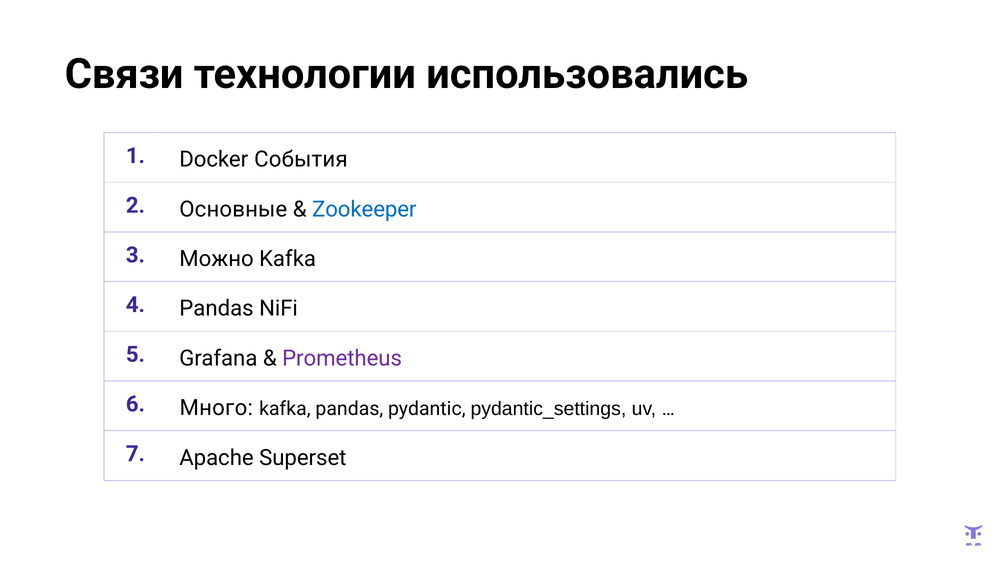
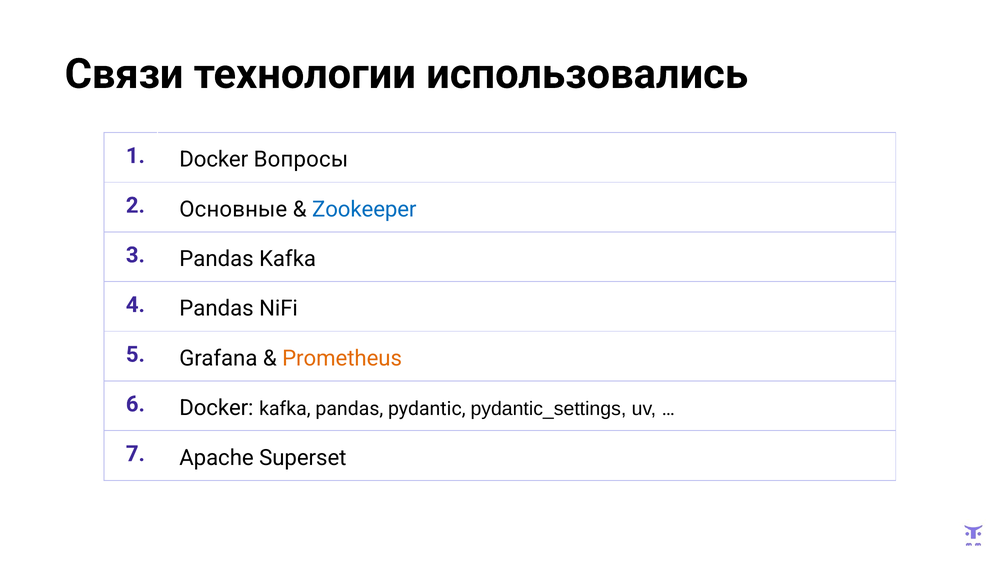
События: События -> Вопросы (301, 159)
3 Можно: Можно -> Pandas (216, 259)
Prometheus colour: purple -> orange (342, 358)
6 Много: Много -> Docker (216, 408)
